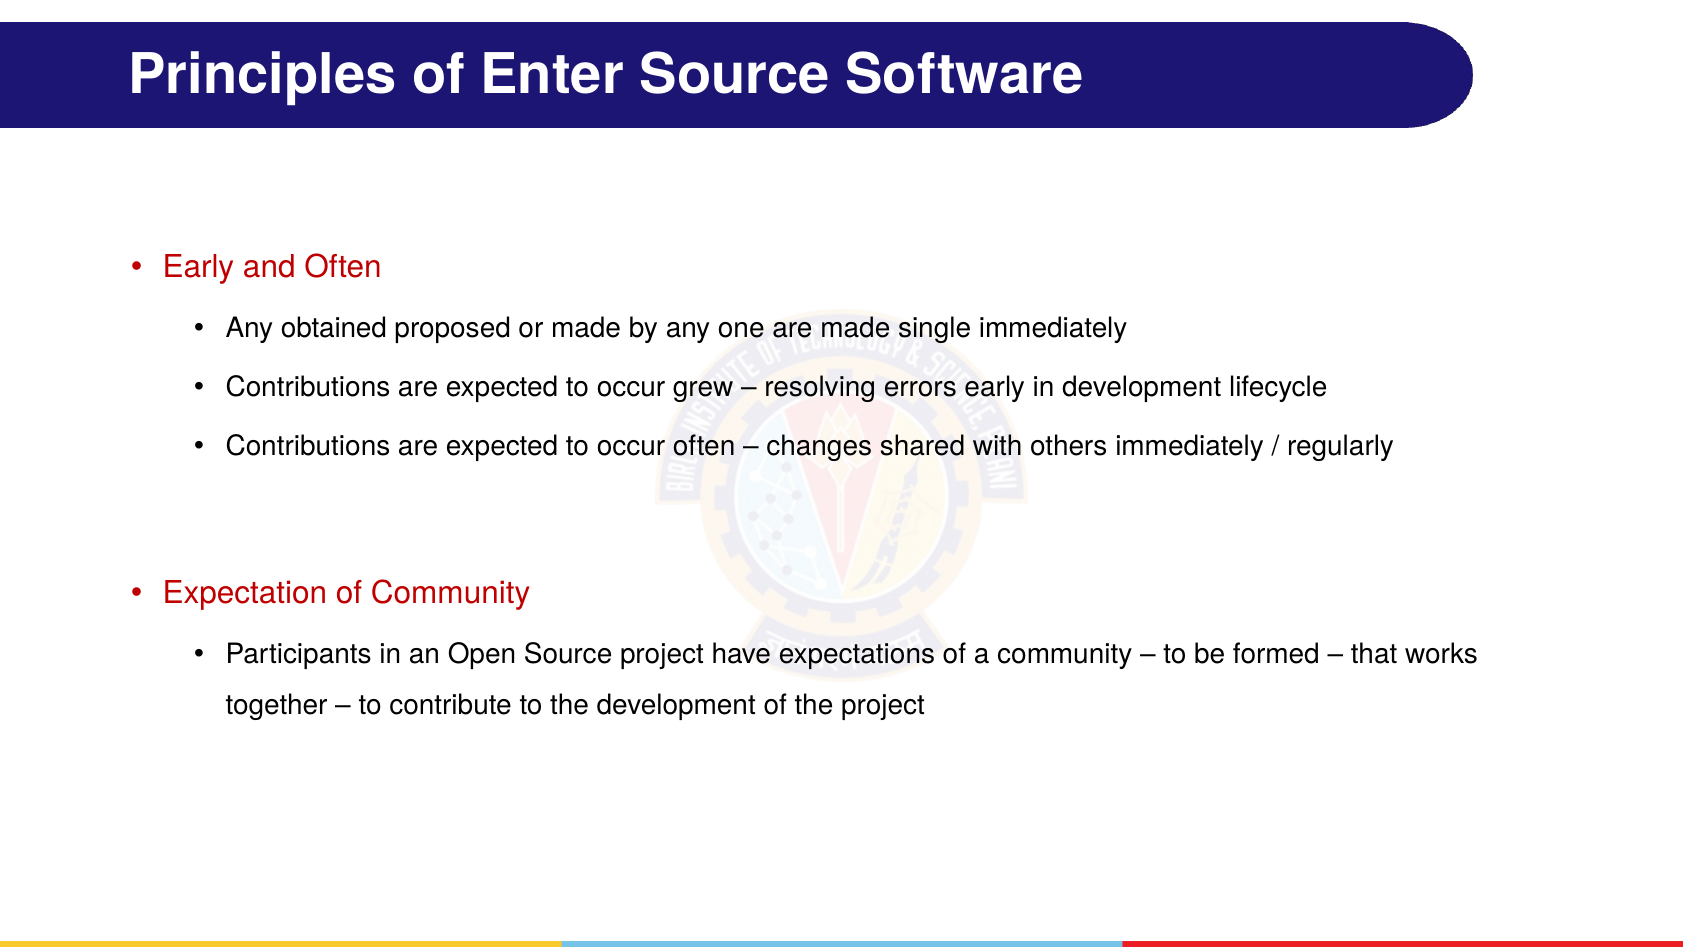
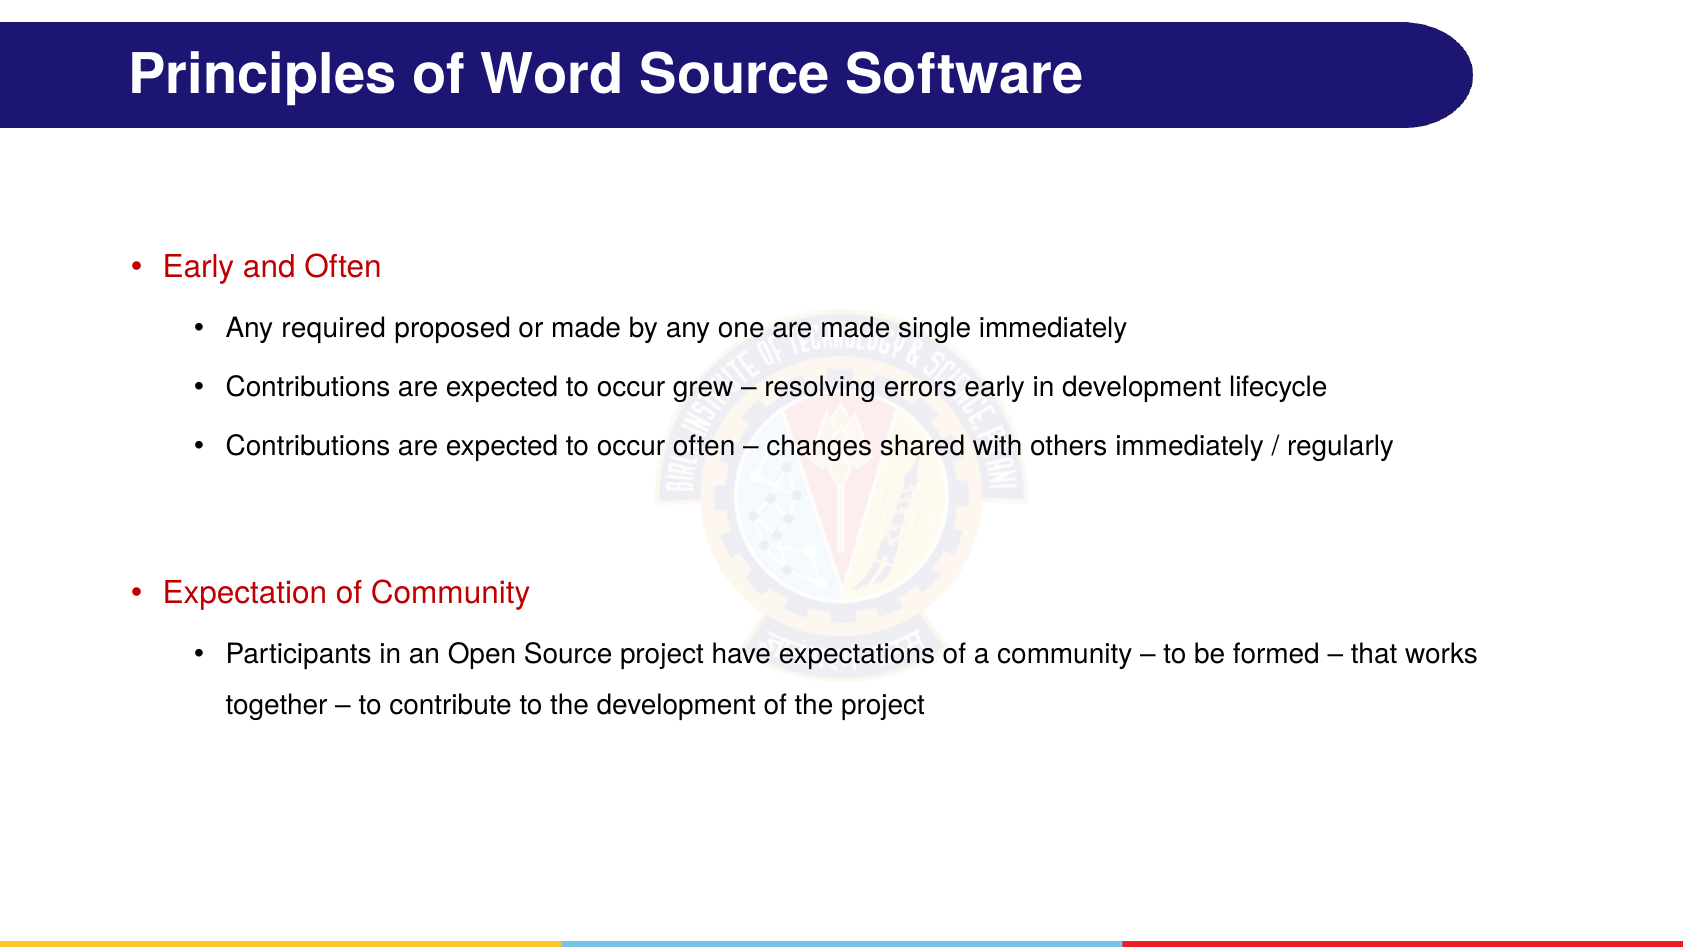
Enter: Enter -> Word (552, 75)
obtained: obtained -> required (334, 328)
